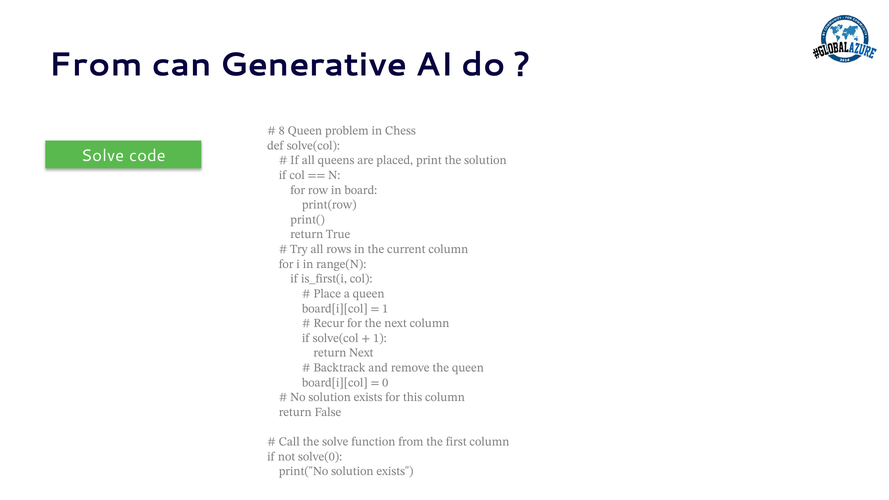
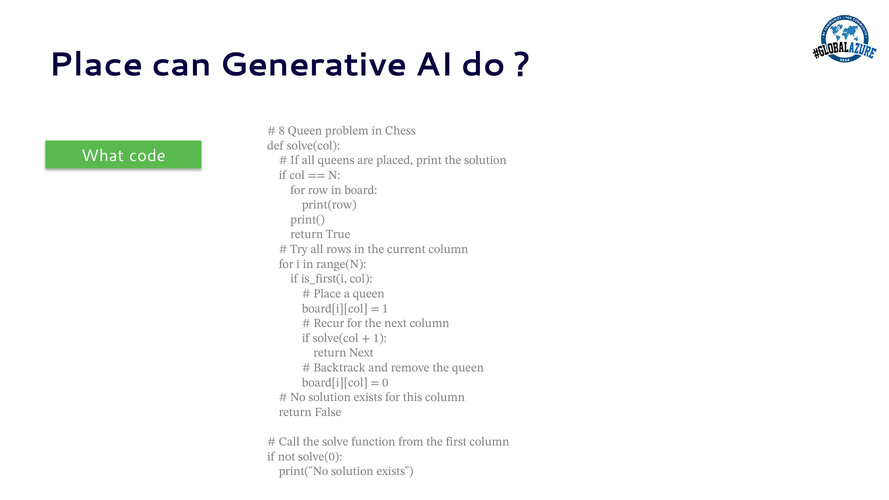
From: From -> Place (96, 65)
Solve: Solve -> What (103, 156)
